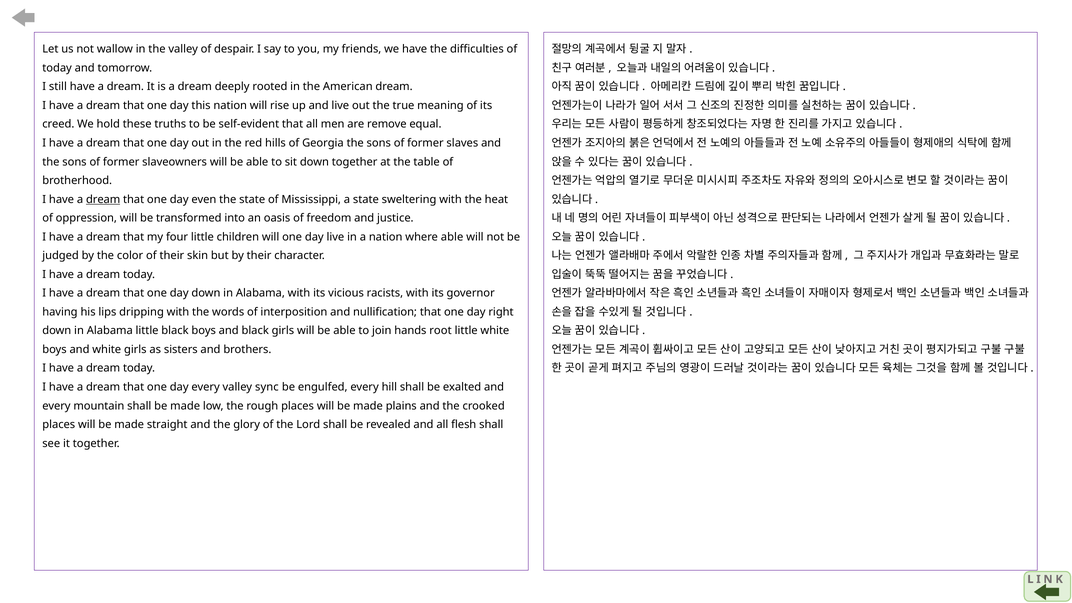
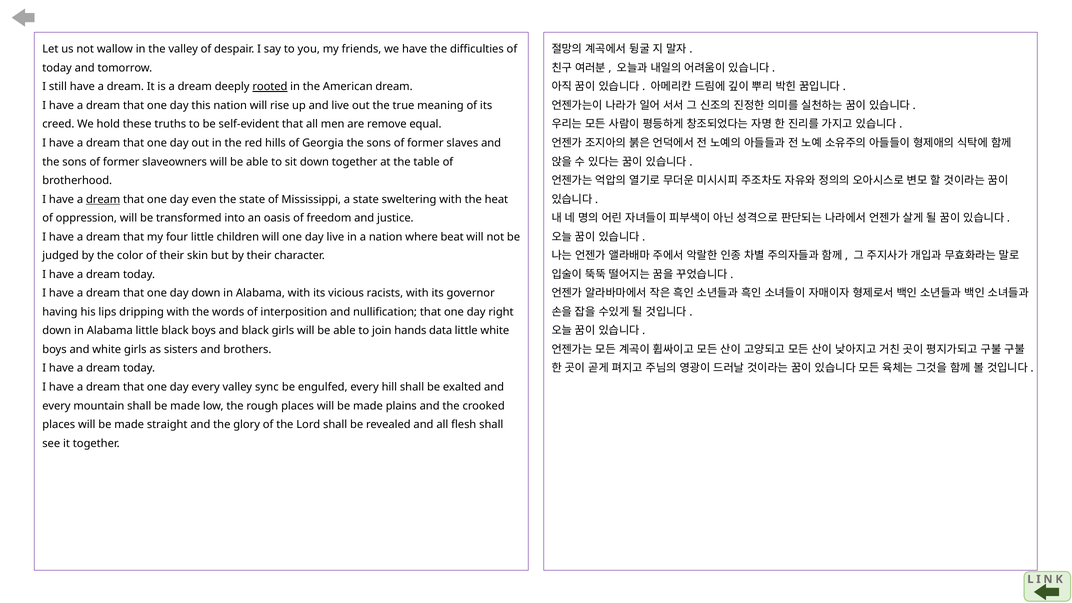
rooted underline: none -> present (270, 87)
where able: able -> beat (452, 237)
root: root -> data (441, 331)
